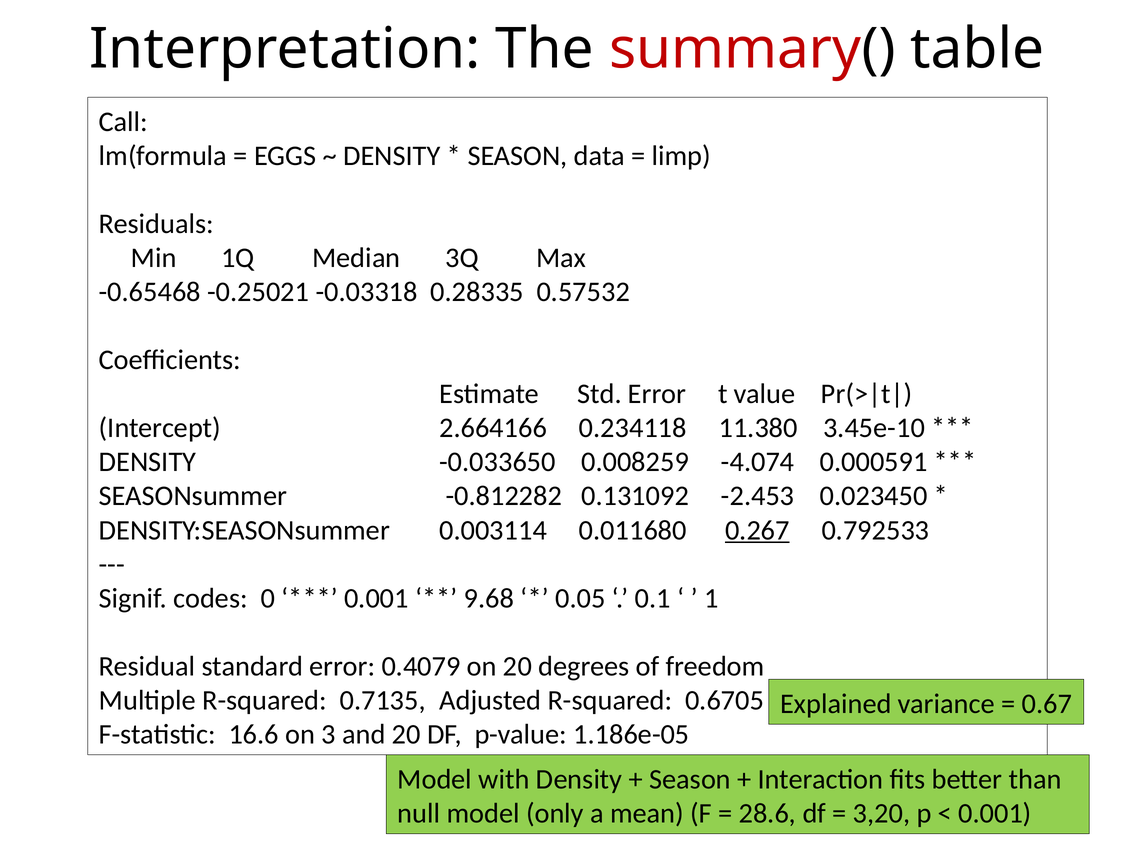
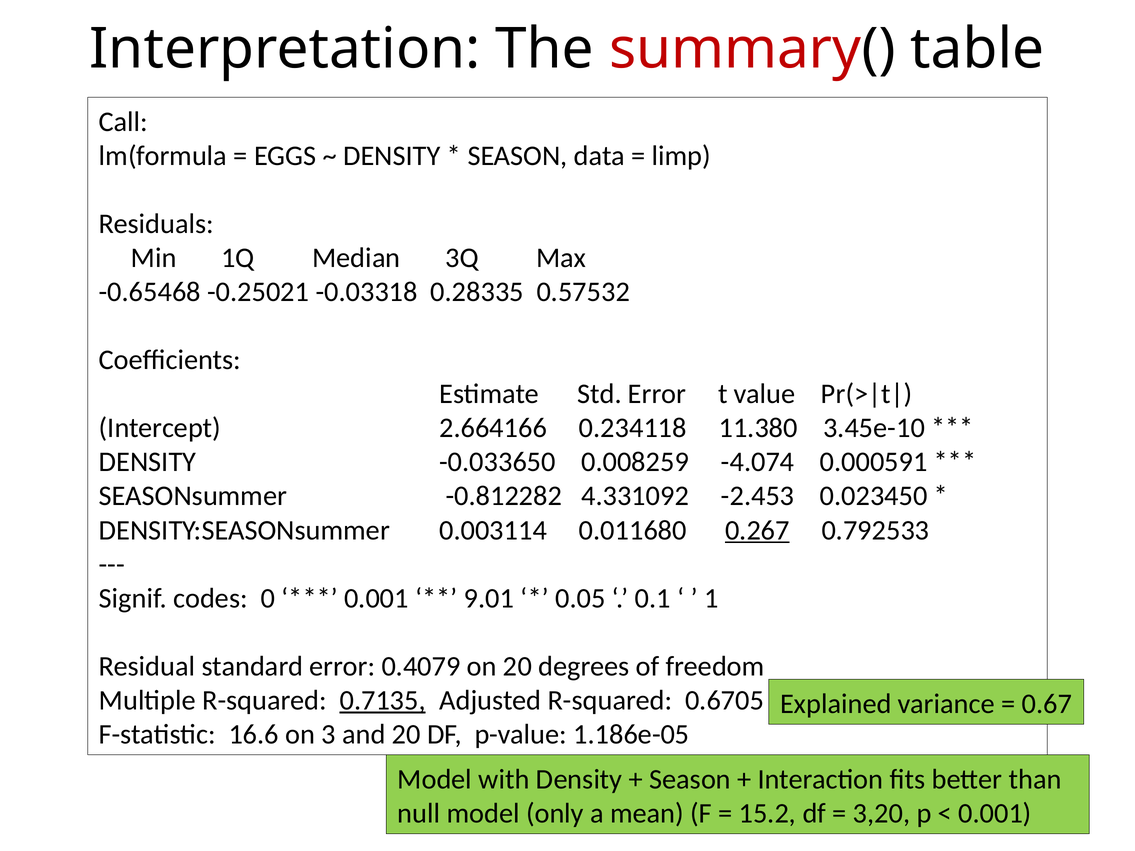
0.131092: 0.131092 -> 4.331092 (635, 496)
9.68: 9.68 -> 9.01 (489, 598)
0.7135 underline: none -> present (383, 701)
28.6: 28.6 -> 15.2 (767, 814)
